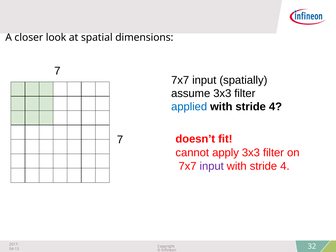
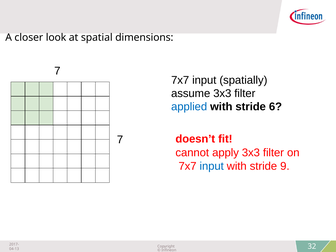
4: 4 -> 6 (275, 107)
input colour: purple -> blue (212, 166)
4: 4 -> 9 (285, 166)
